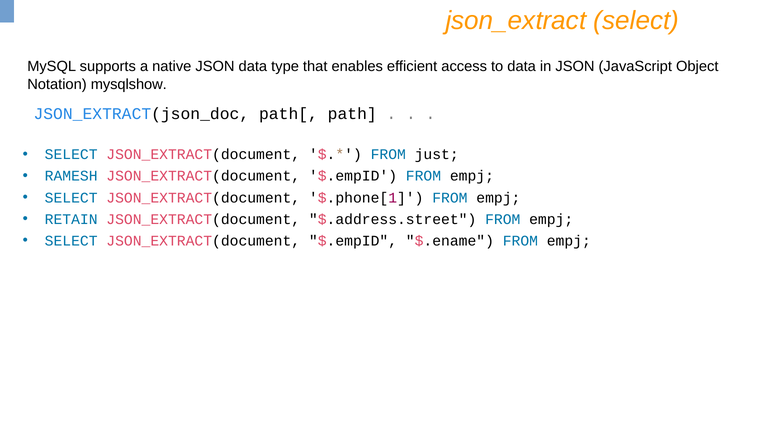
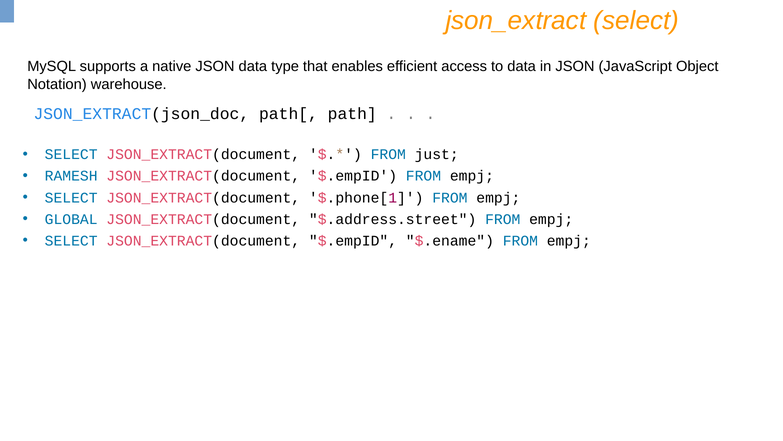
mysqlshow: mysqlshow -> warehouse (129, 84)
RETAIN: RETAIN -> GLOBAL (71, 219)
